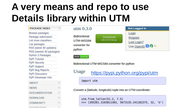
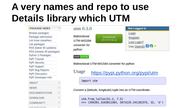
means: means -> names (59, 7)
within: within -> which (93, 18)
